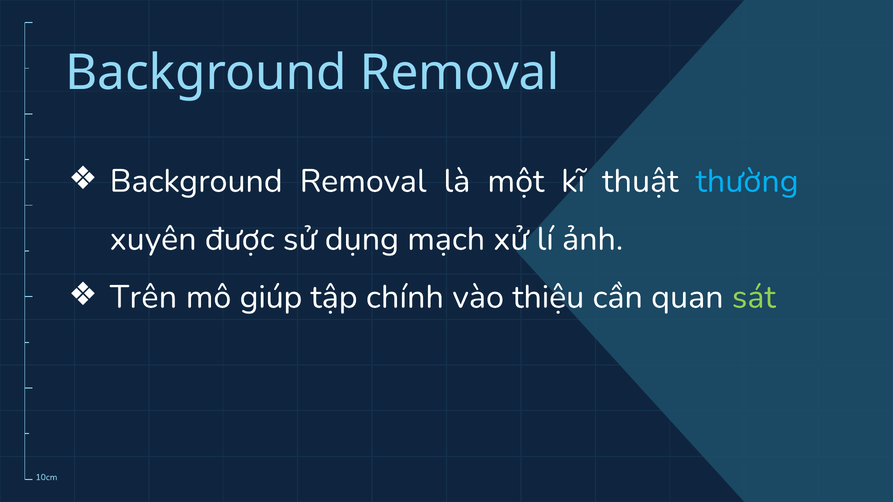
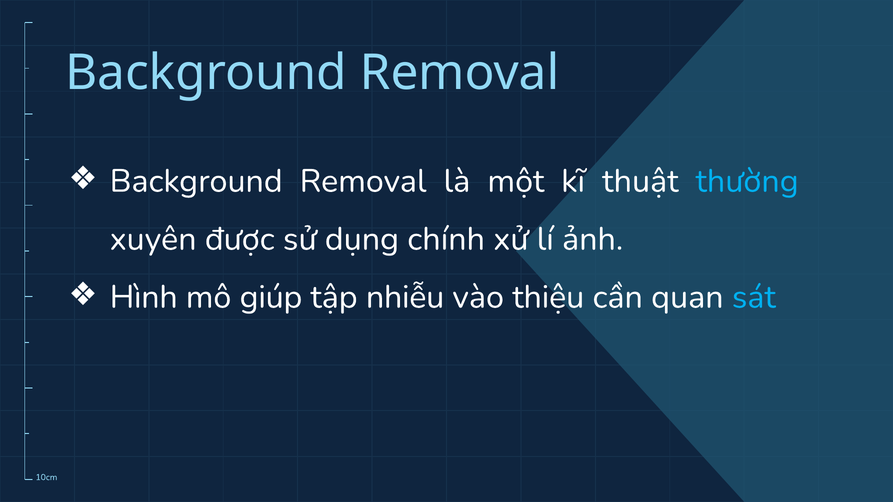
mạch: mạch -> chính (446, 239)
Trên: Trên -> Hình (144, 297)
chính: chính -> nhiễu (405, 297)
sát colour: light green -> light blue (754, 297)
